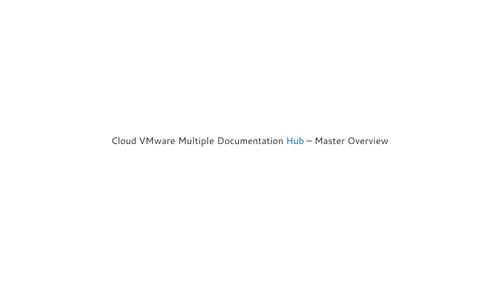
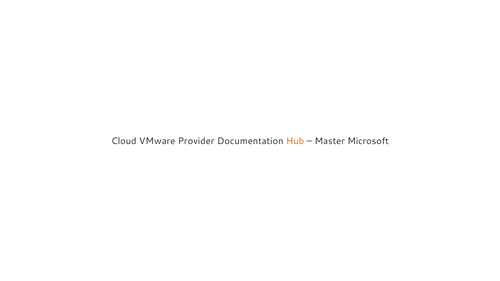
Multiple: Multiple -> Provider (196, 141)
Hub colour: blue -> orange (295, 141)
Overview: Overview -> Microsoft (368, 141)
